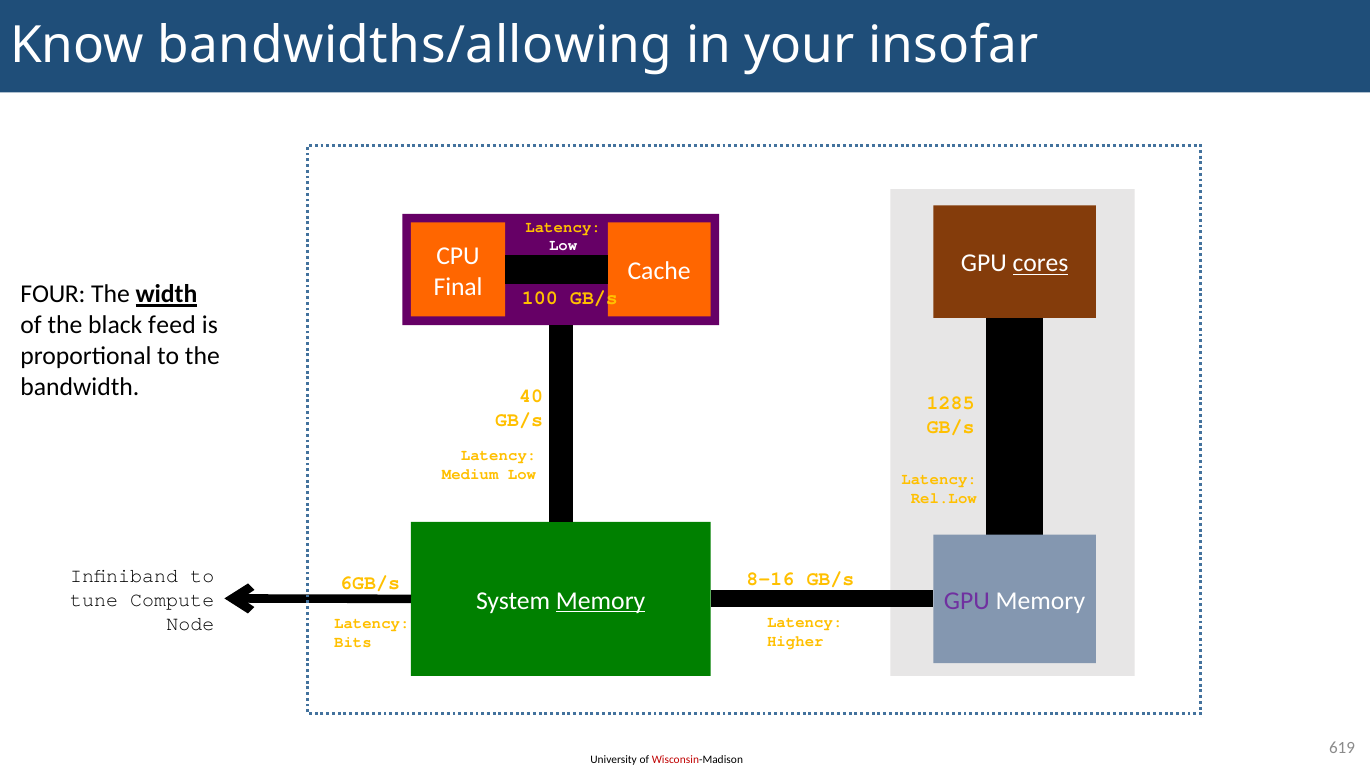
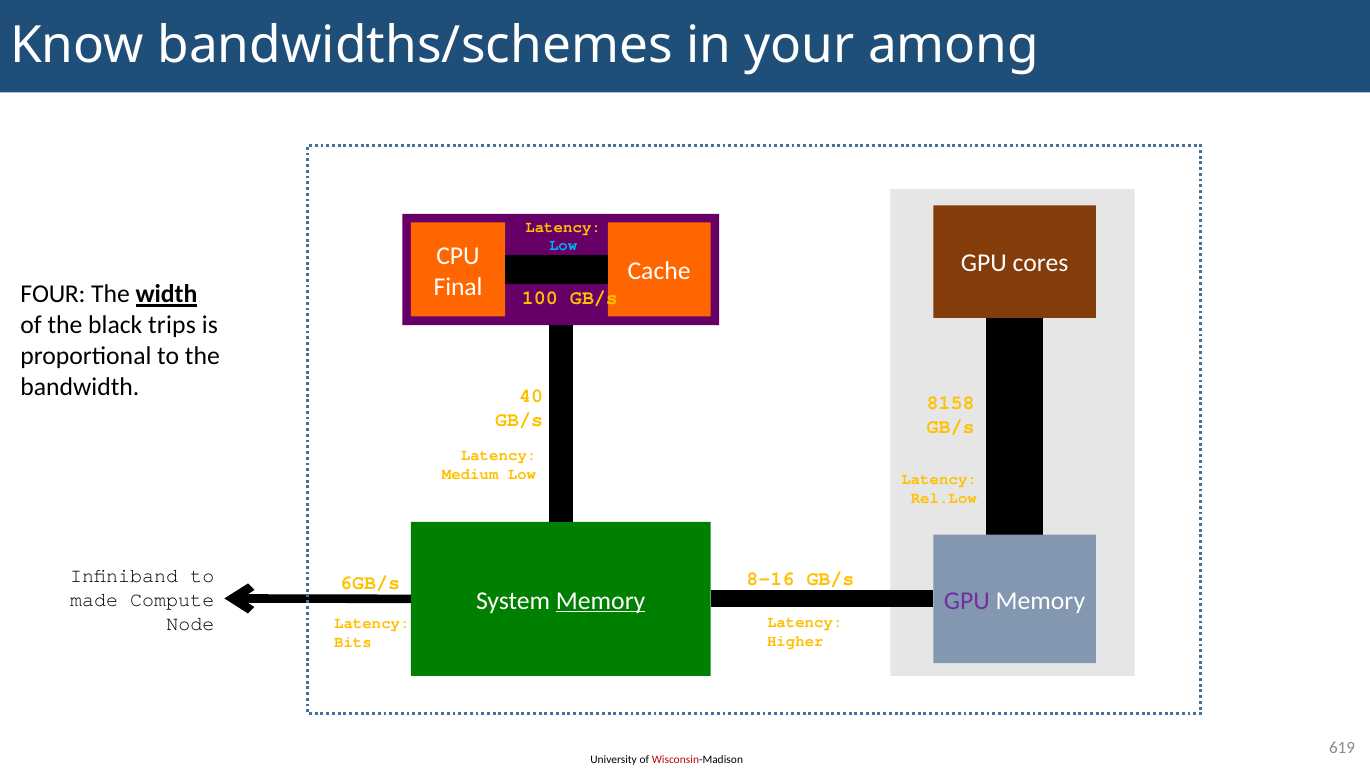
bandwidths/allowing: bandwidths/allowing -> bandwidths/schemes (415, 46)
insofar: insofar -> among (954, 46)
Low colour: white -> light blue (563, 246)
cores underline: present -> none (1040, 264)
feed: feed -> trips (172, 325)
1285: 1285 -> 8158 (951, 404)
tune: tune -> made (94, 600)
